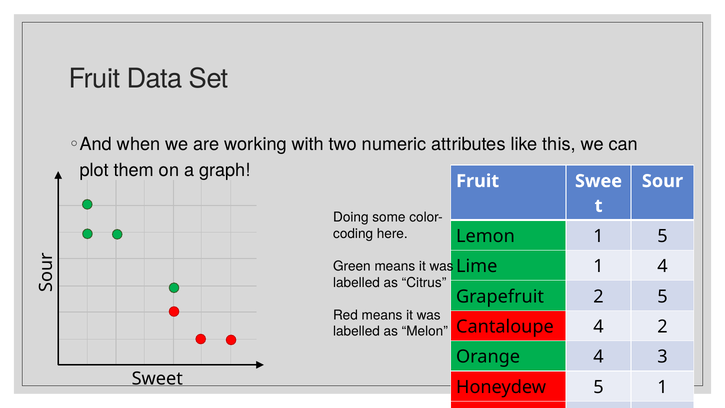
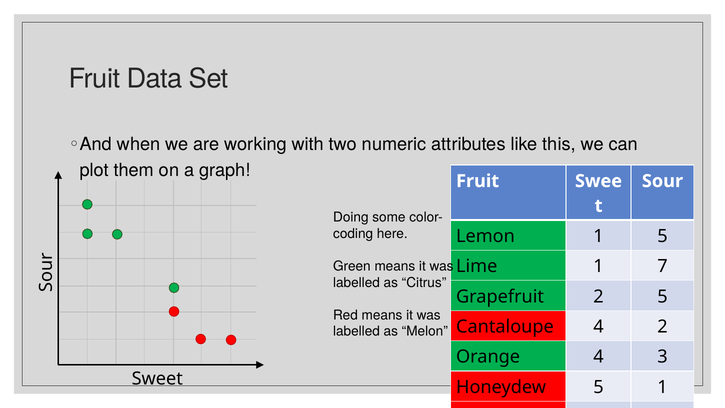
1 4: 4 -> 7 (662, 266)
